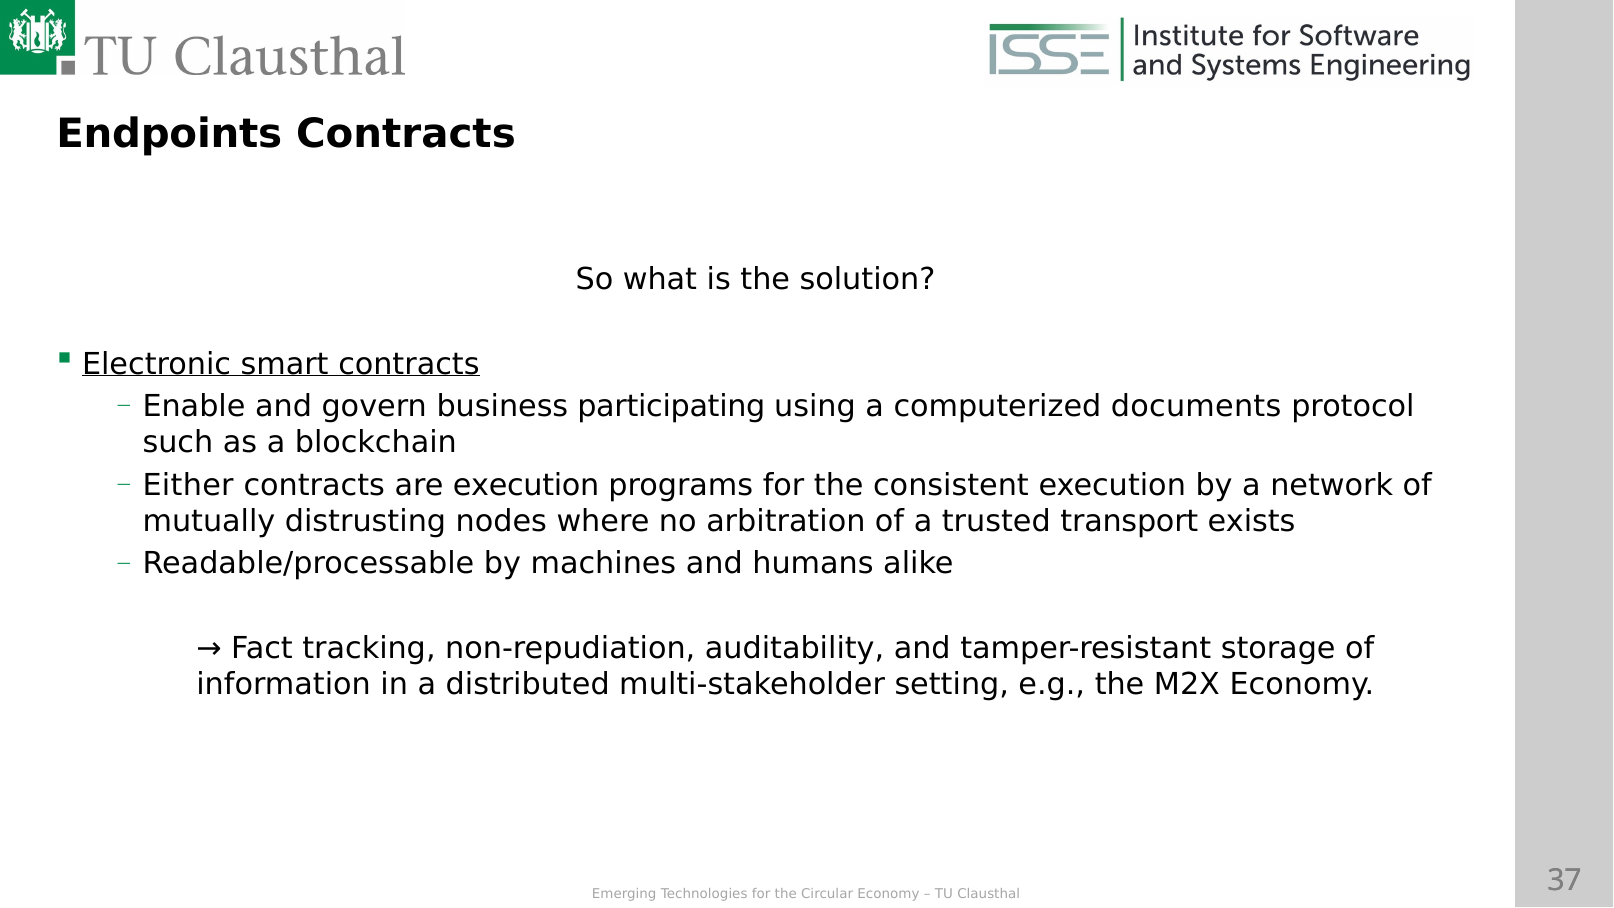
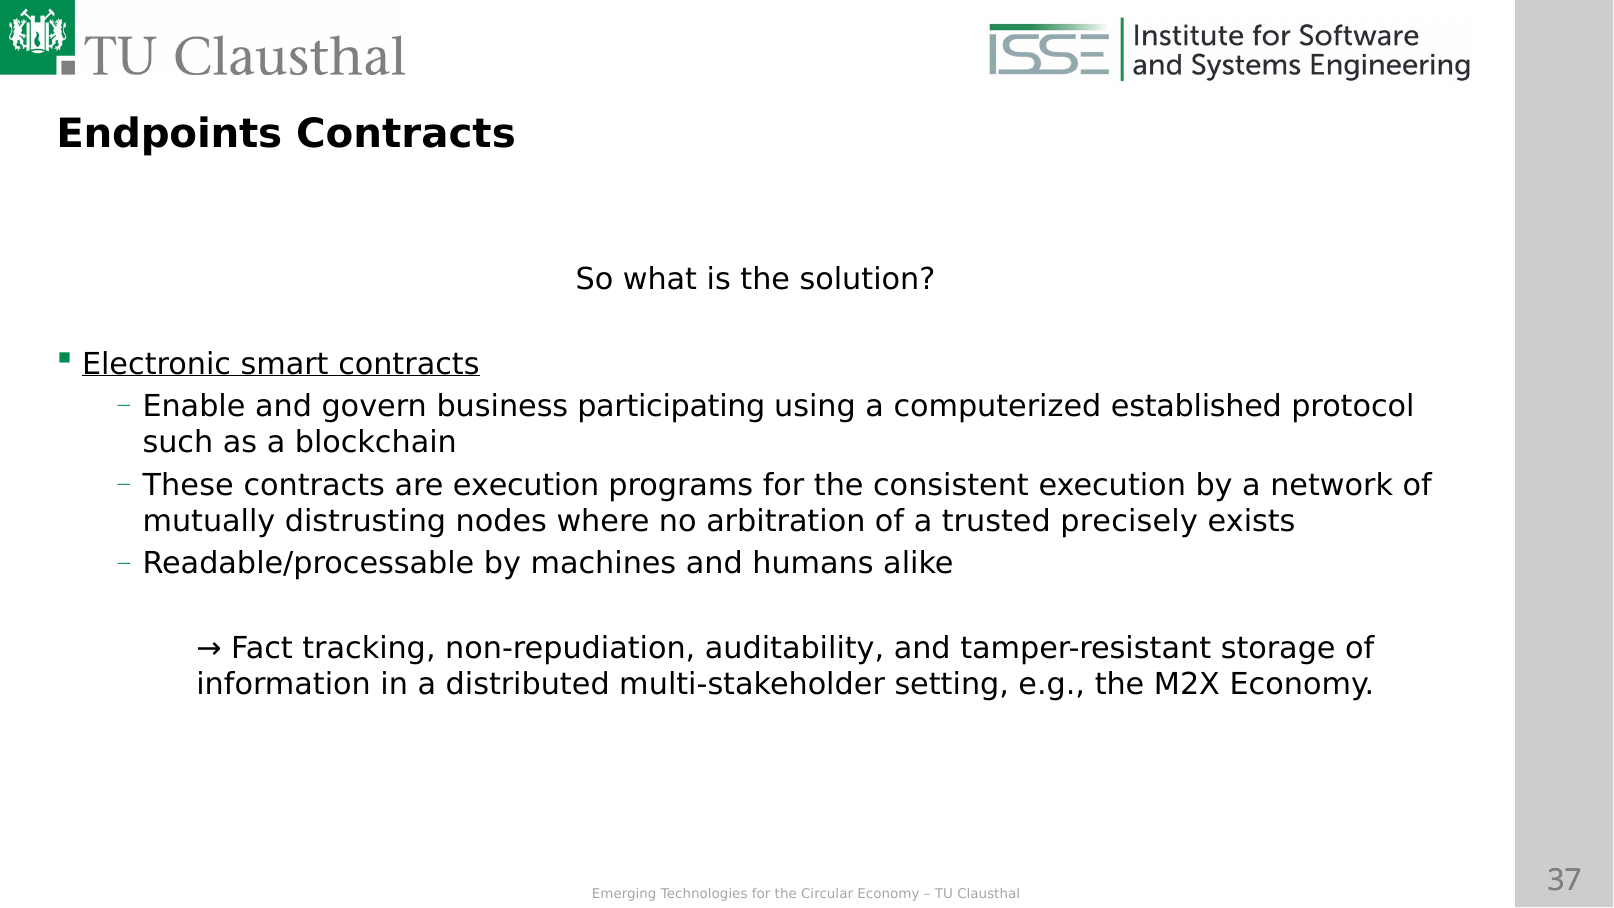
documents: documents -> established (1196, 406)
Either: Either -> These (188, 485)
transport: transport -> precisely (1129, 521)
